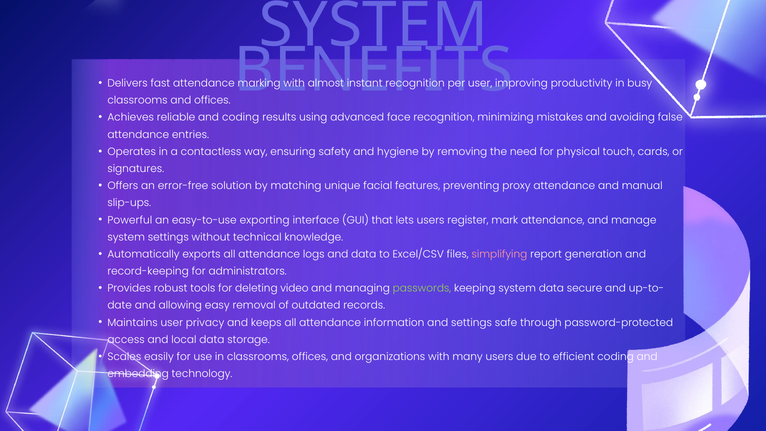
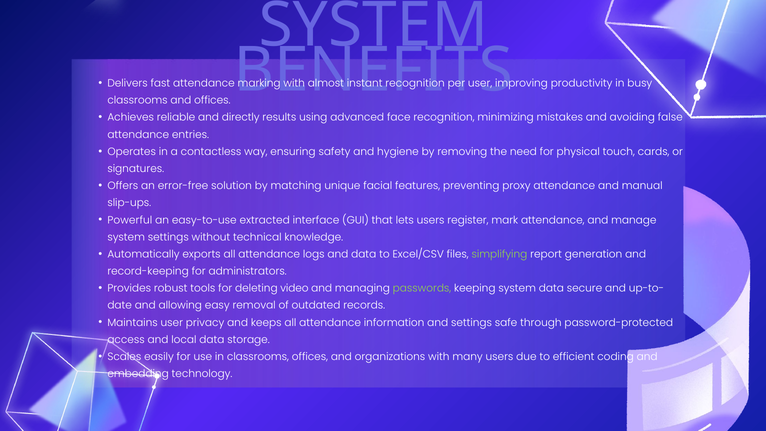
and coding: coding -> directly (241, 117)
exporting: exporting -> extracted (265, 220)
simplifying colour: pink -> light green (499, 254)
